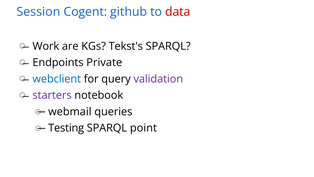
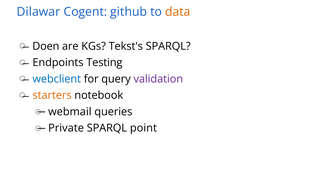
Session: Session -> Dilawar (39, 12)
data colour: red -> orange (178, 12)
Work: Work -> Doen (46, 46)
Private: Private -> Testing (104, 62)
starters colour: purple -> orange (52, 95)
Testing: Testing -> Private (66, 128)
